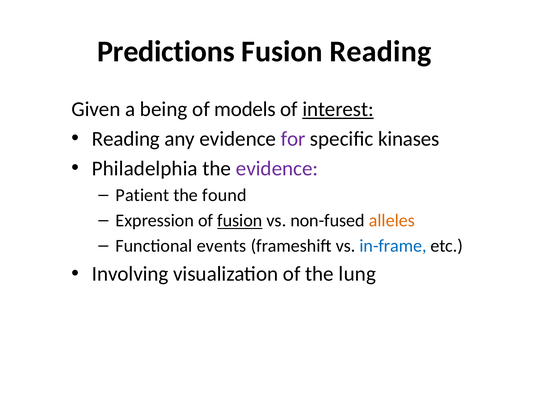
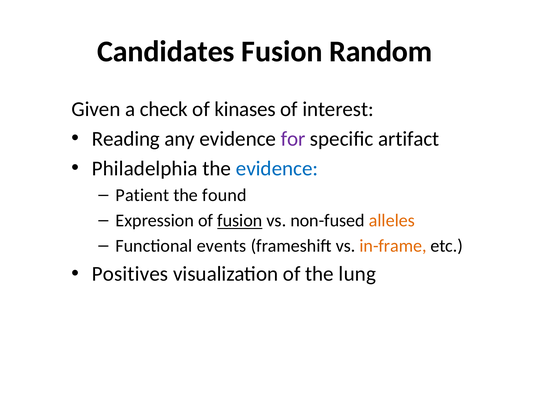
Predictions: Predictions -> Candidates (166, 51)
Fusion Reading: Reading -> Random (381, 51)
being: being -> check (164, 109)
models: models -> kinases (245, 109)
interest underline: present -> none (338, 109)
kinases: kinases -> artifact (409, 139)
evidence colour: purple -> blue (277, 168)
in-frame colour: blue -> orange (393, 246)
Involving: Involving -> Positives (130, 274)
